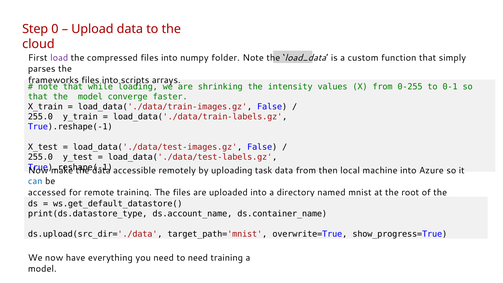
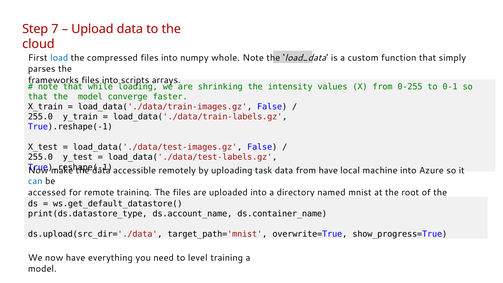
0: 0 -> 7 (55, 29)
load colour: purple -> blue (59, 58)
folder: folder -> whole (226, 58)
from then: then -> have (328, 170)
to need: need -> level (198, 258)
